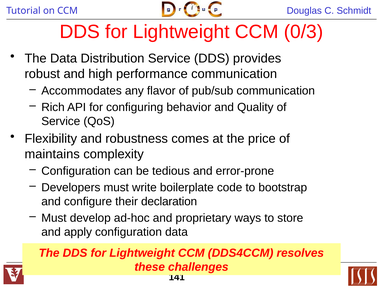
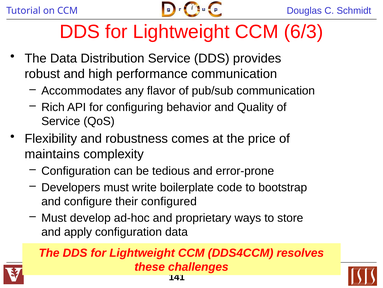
0/3: 0/3 -> 6/3 (303, 32)
declaration: declaration -> configured (169, 201)
